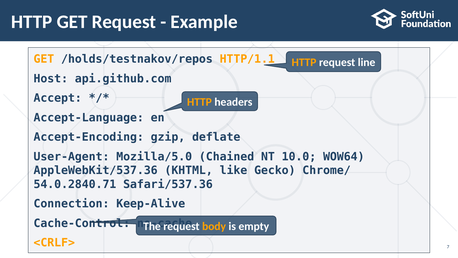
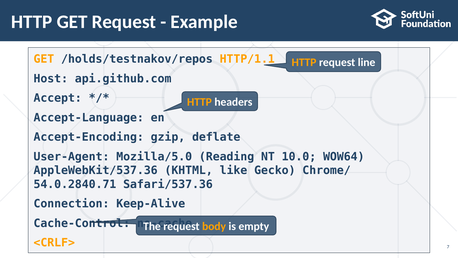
Chained: Chained -> Reading (227, 157)
